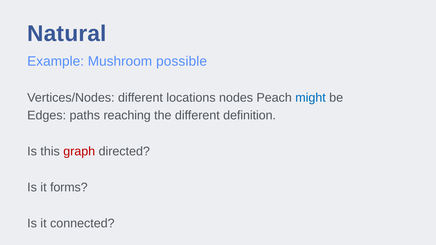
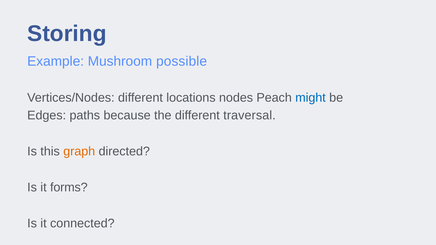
Natural: Natural -> Storing (67, 34)
reaching: reaching -> because (127, 116)
definition: definition -> traversal (249, 116)
graph colour: red -> orange (79, 152)
